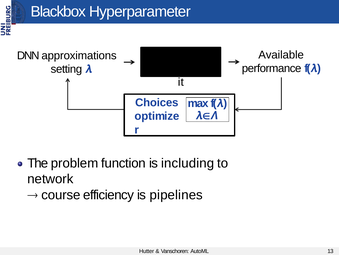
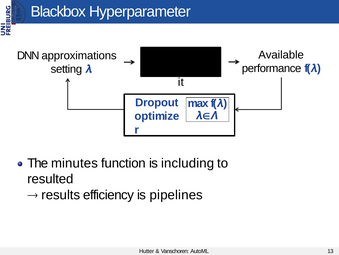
Choices: Choices -> Dropout (157, 102)
problem: problem -> minutes (74, 163)
network: network -> resulted (50, 179)
course: course -> results (61, 195)
